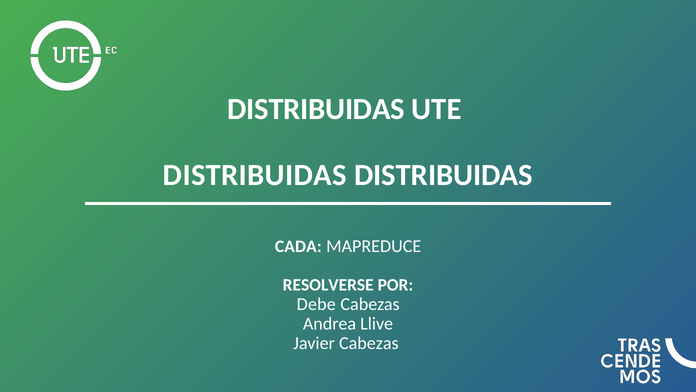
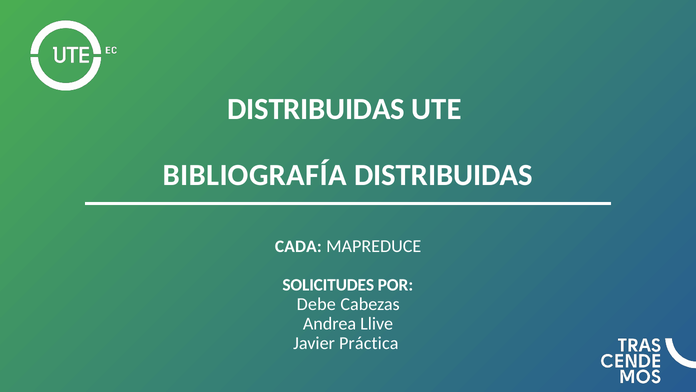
DISTRIBUIDAS: DISTRIBUIDAS -> BIBLIOGRAFÍA (255, 175)
RESOLVERSE: RESOLVERSE -> SOLICITUDES (328, 285)
Javier Cabezas: Cabezas -> Práctica (369, 343)
